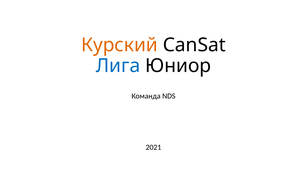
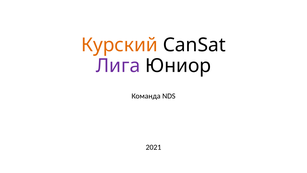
Лига colour: blue -> purple (118, 66)
